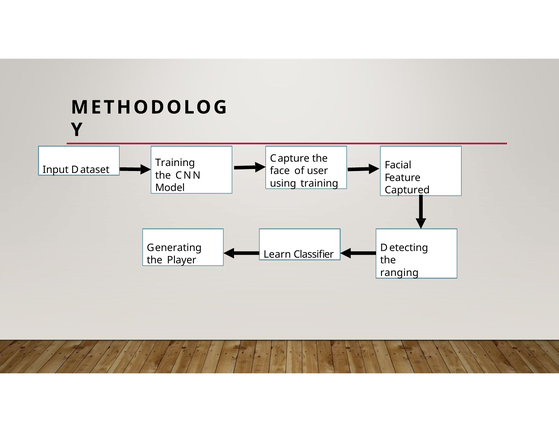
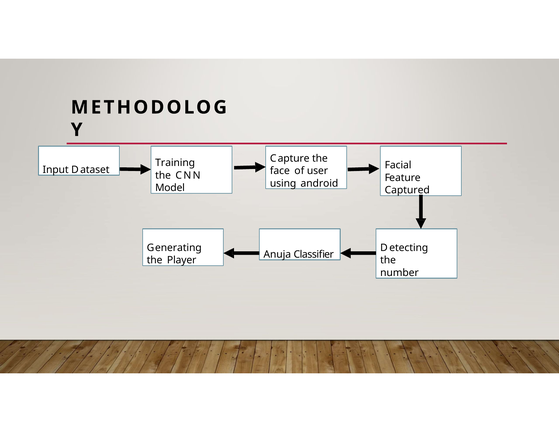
using training: training -> android (319, 183)
Learn: Learn -> Anuja (277, 254)
ranging: ranging -> number (399, 273)
